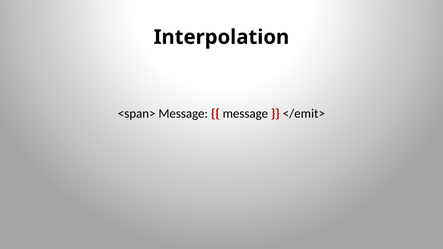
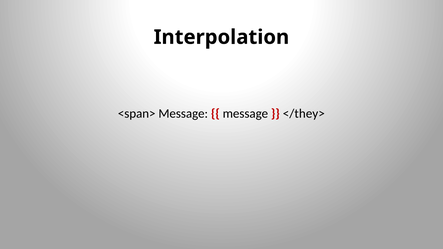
</emit>: </emit> -> </they> (304, 114)
